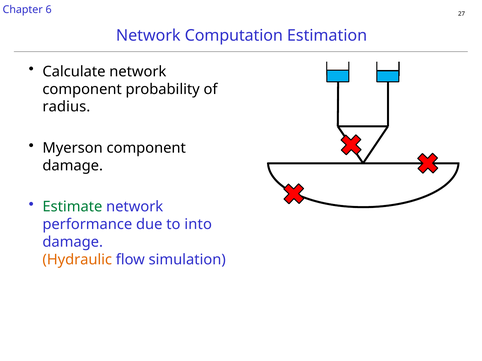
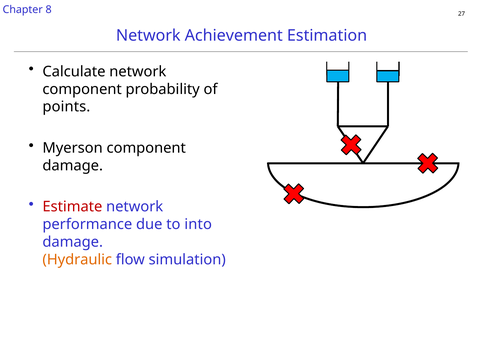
6: 6 -> 8 (49, 10)
Computation: Computation -> Achievement (234, 36)
radius: radius -> points (66, 107)
Estimate colour: green -> red (72, 207)
